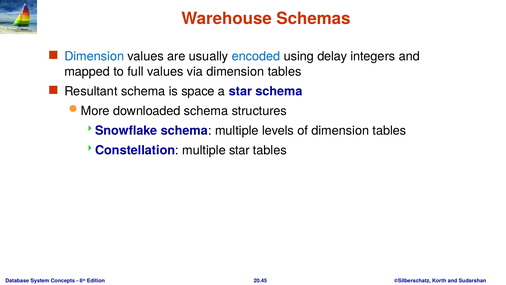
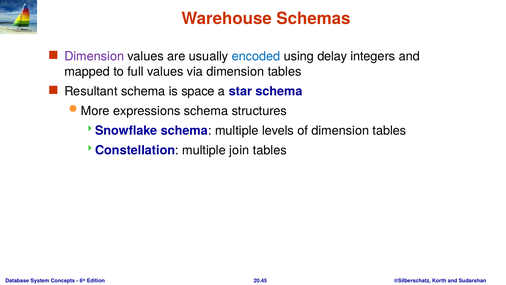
Dimension colour: blue -> purple (94, 56)
downloaded: downloaded -> expressions (147, 111)
multiple star: star -> join (239, 150)
